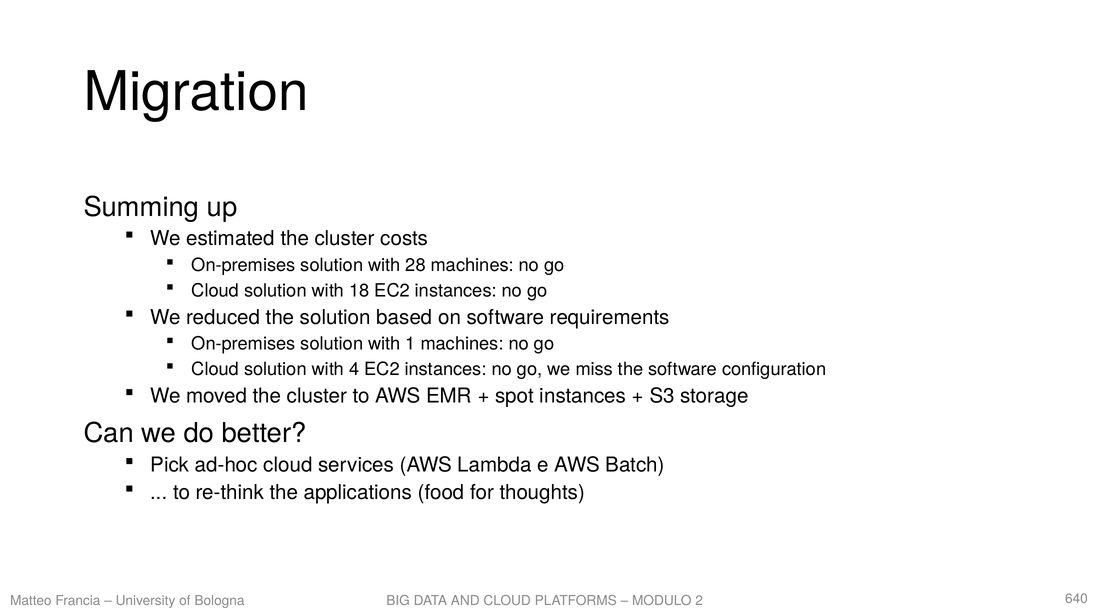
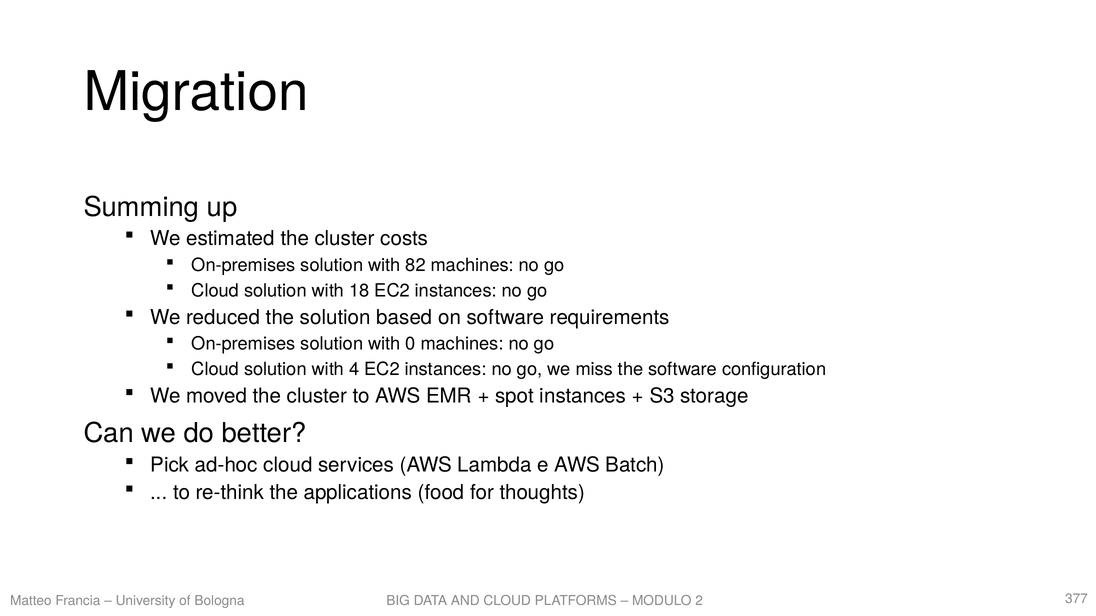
28: 28 -> 82 (416, 265)
1: 1 -> 0 (411, 344)
640: 640 -> 377 (1076, 599)
